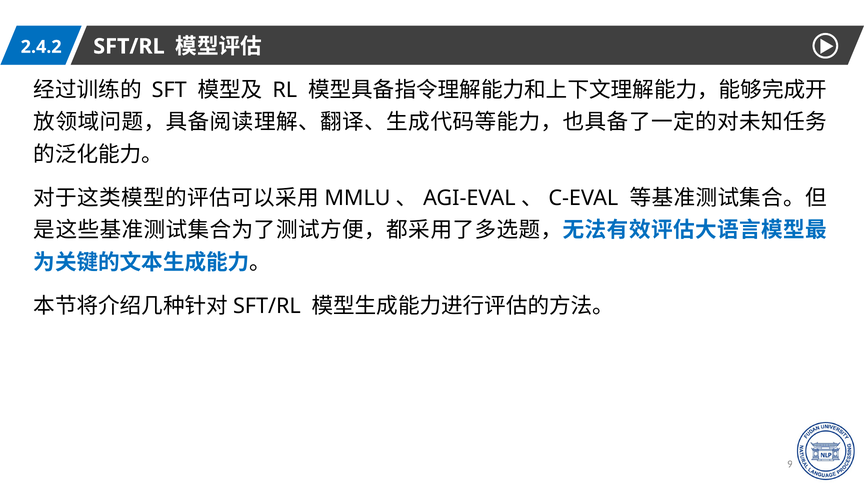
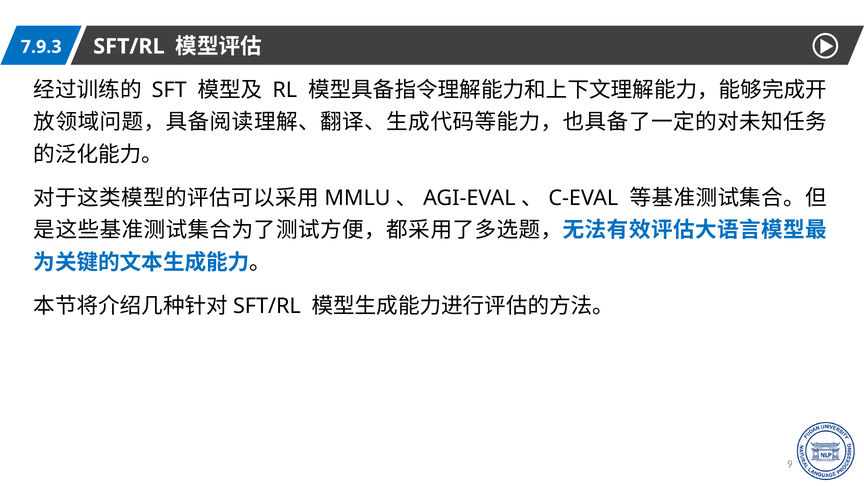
2.4.2: 2.4.2 -> 7.9.3 (41, 47)
